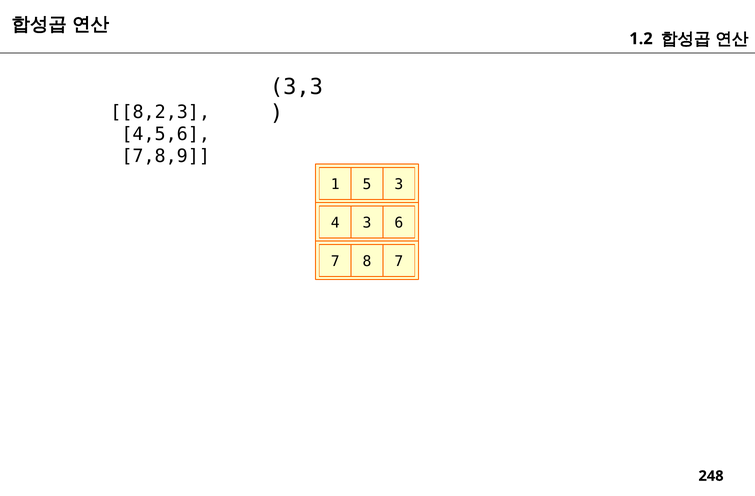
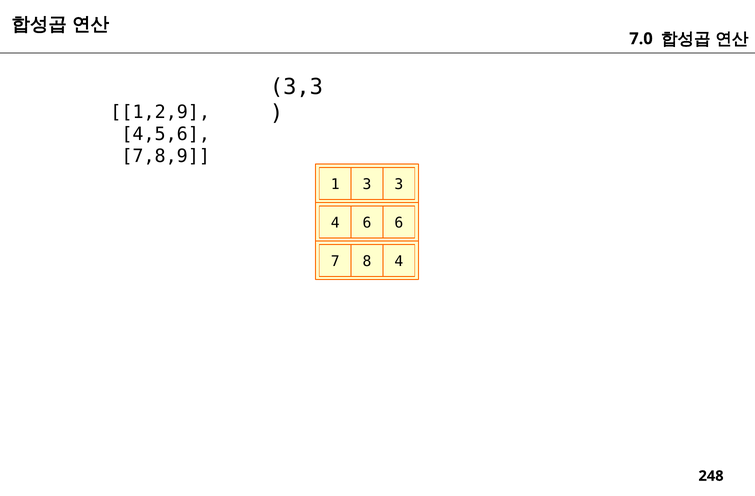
1.2: 1.2 -> 7.0 (641, 39)
8,2,3: 8,2,3 -> 1,2,9 (160, 112)
1 5: 5 -> 3 (367, 184)
4 3: 3 -> 6 (367, 223)
8 7: 7 -> 4 (399, 261)
